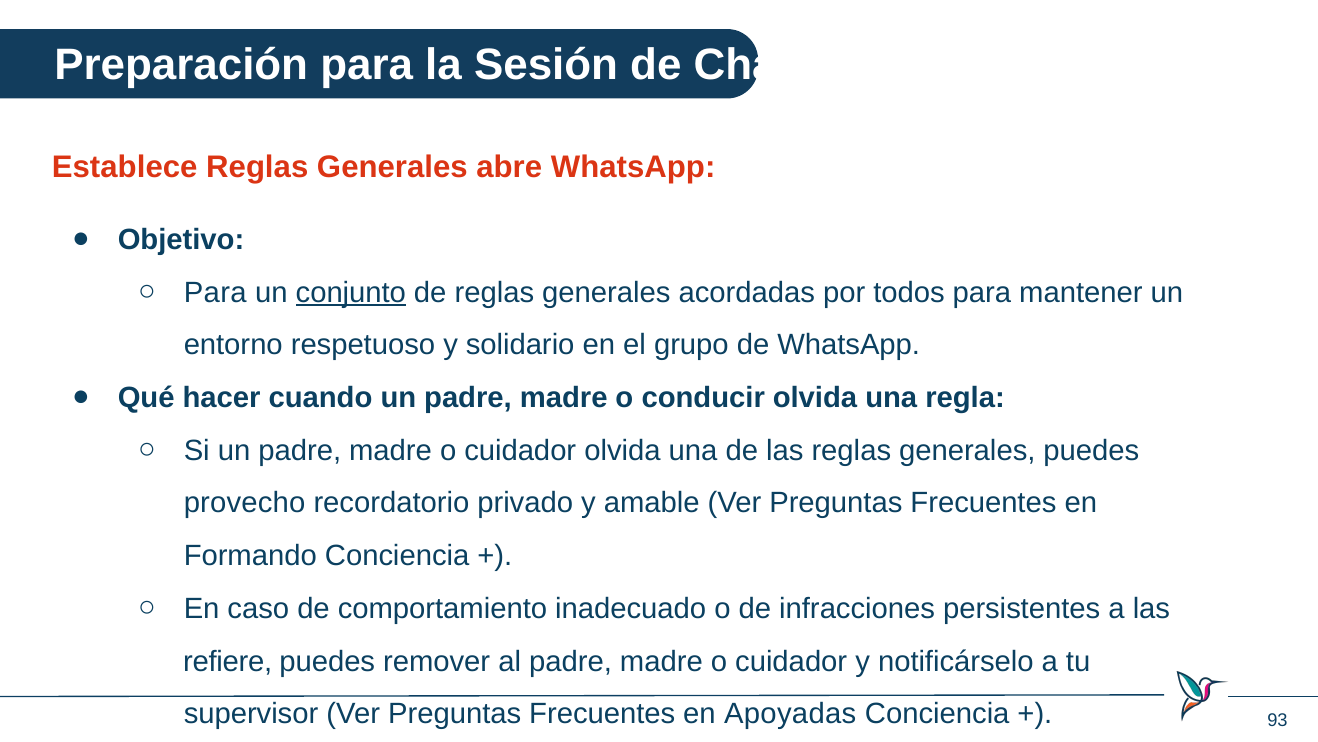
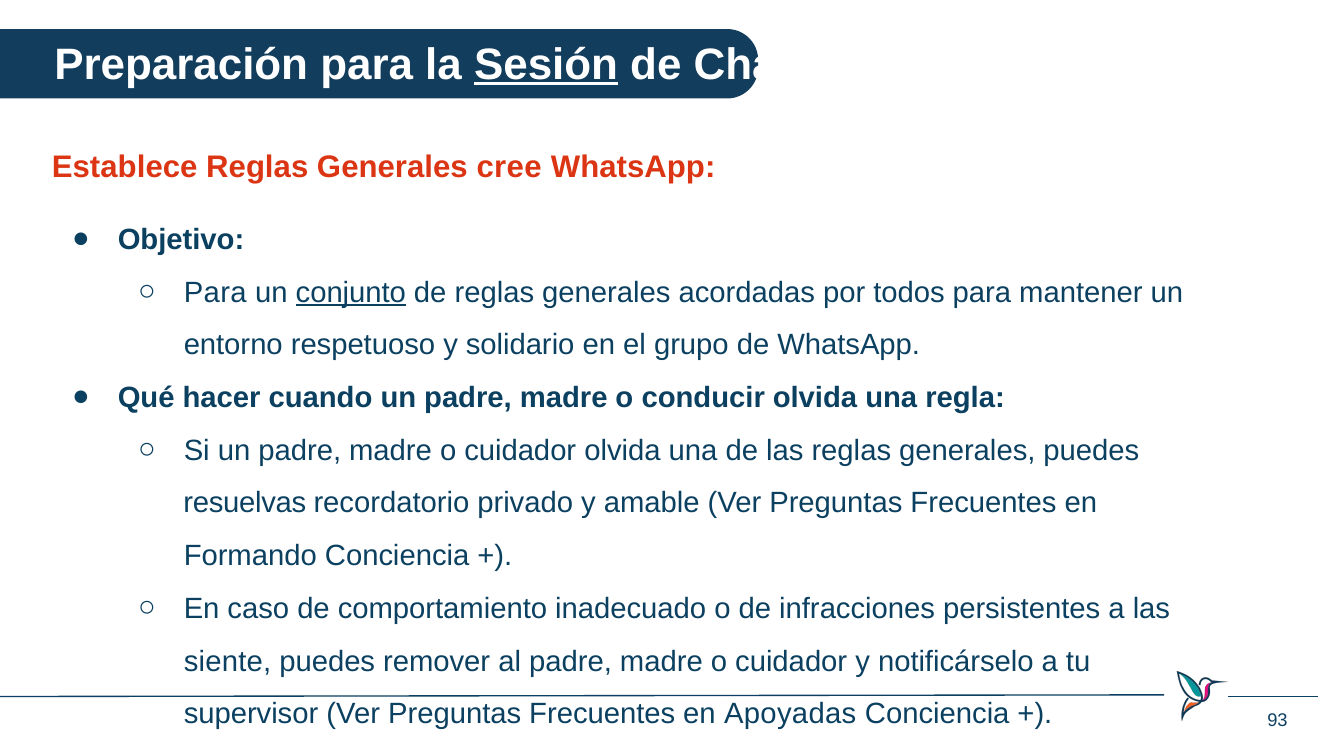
Sesión underline: none -> present (546, 64)
abre: abre -> cree (509, 168)
provecho: provecho -> resuelvas (245, 503)
refiere: refiere -> siente (227, 661)
